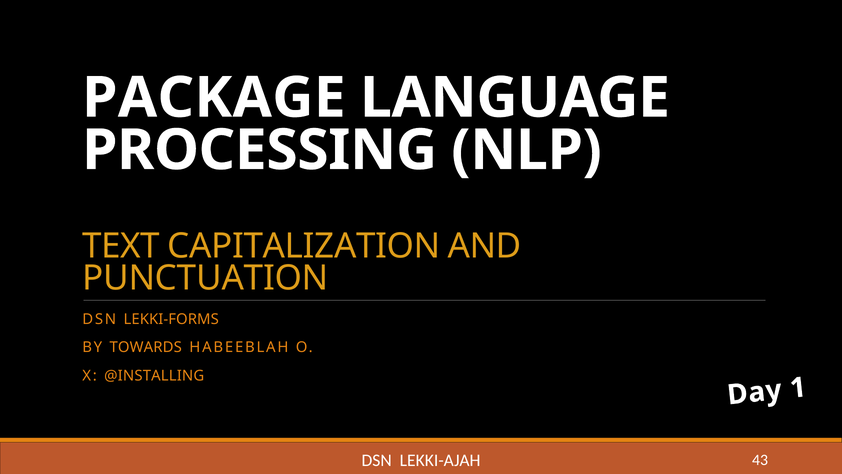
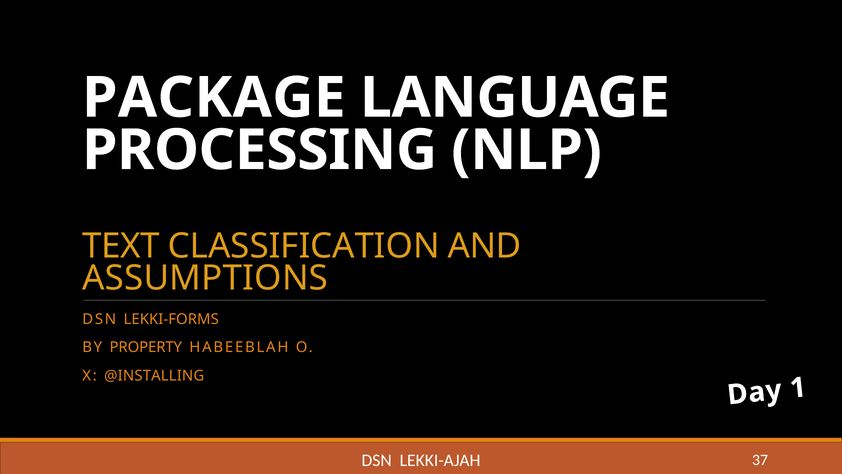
CAPITALIZATION: CAPITALIZATION -> CLASSIFICATION (304, 246)
PUNCTUATION: PUNCTUATION -> ASSUMPTIONS (205, 278)
TOWARDS: TOWARDS -> PROPERTY (146, 347)
43: 43 -> 37 (760, 460)
